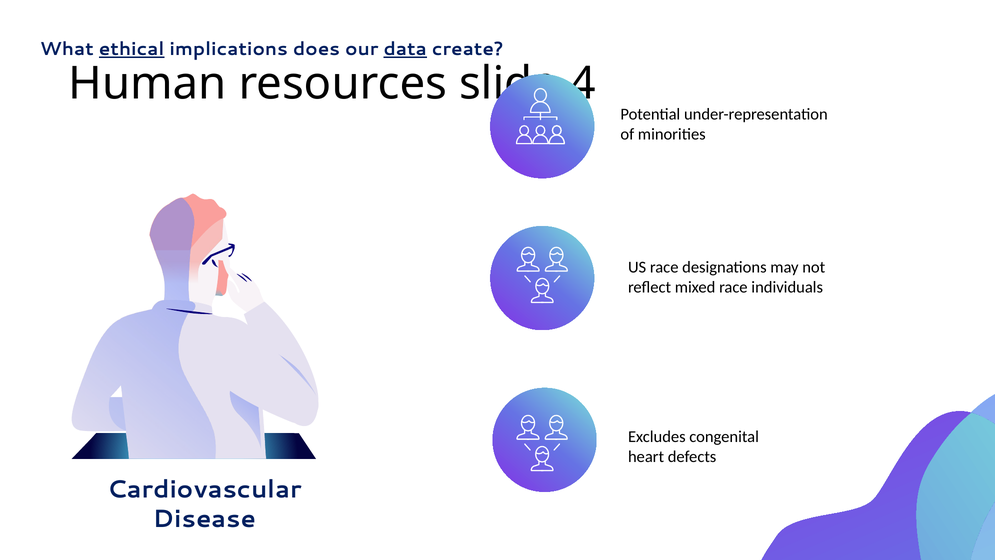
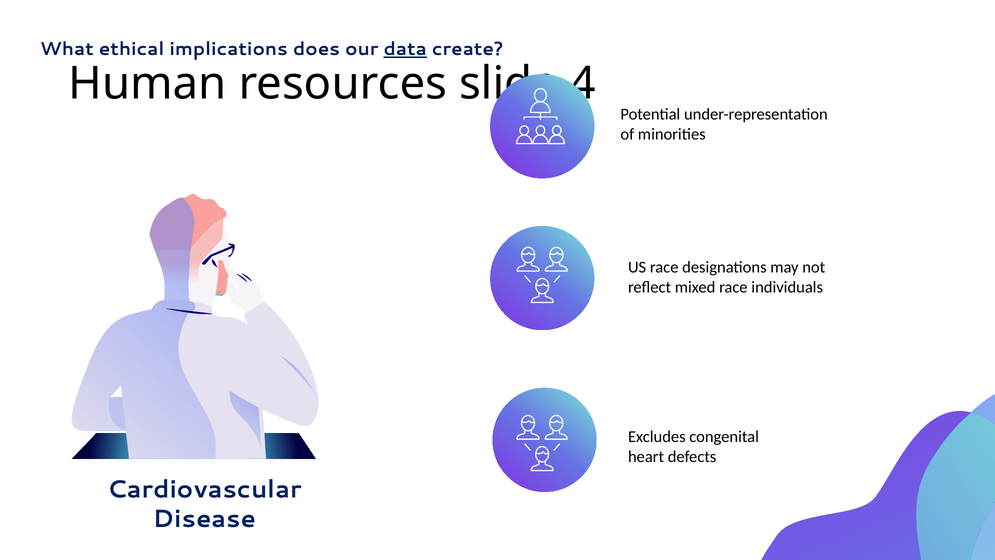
ethical underline: present -> none (132, 49)
